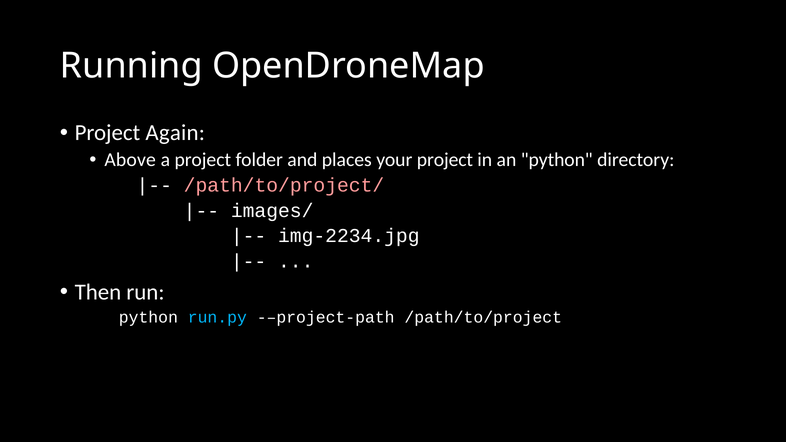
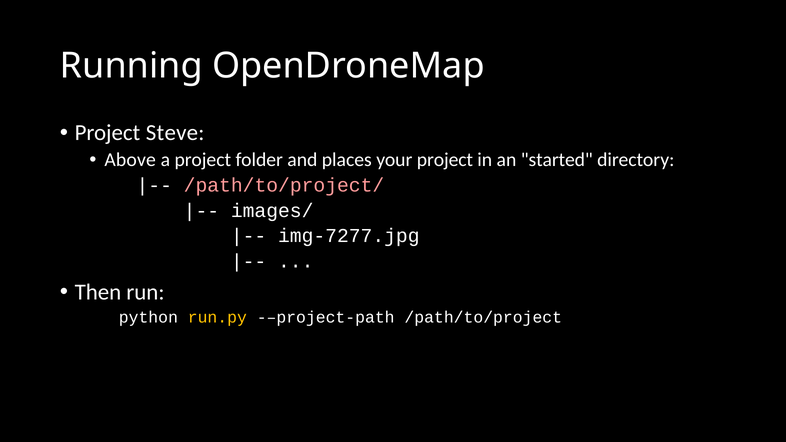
Again: Again -> Steve (175, 133)
an python: python -> started (557, 160)
img-2234.jpg: img-2234.jpg -> img-7277.jpg (349, 236)
run.py colour: light blue -> yellow (217, 318)
